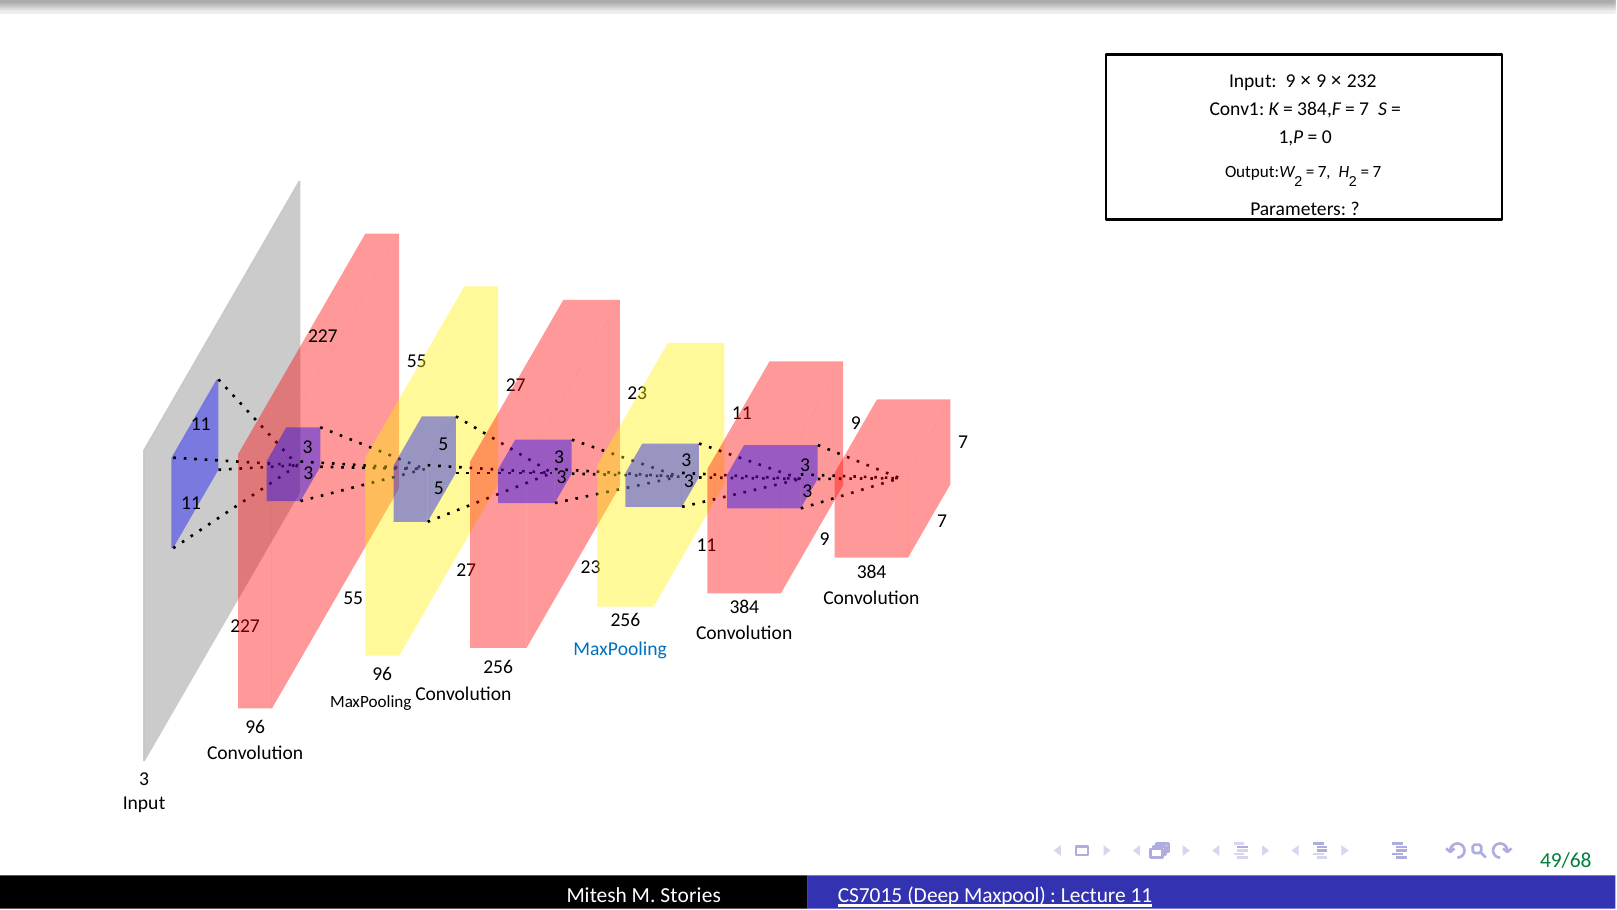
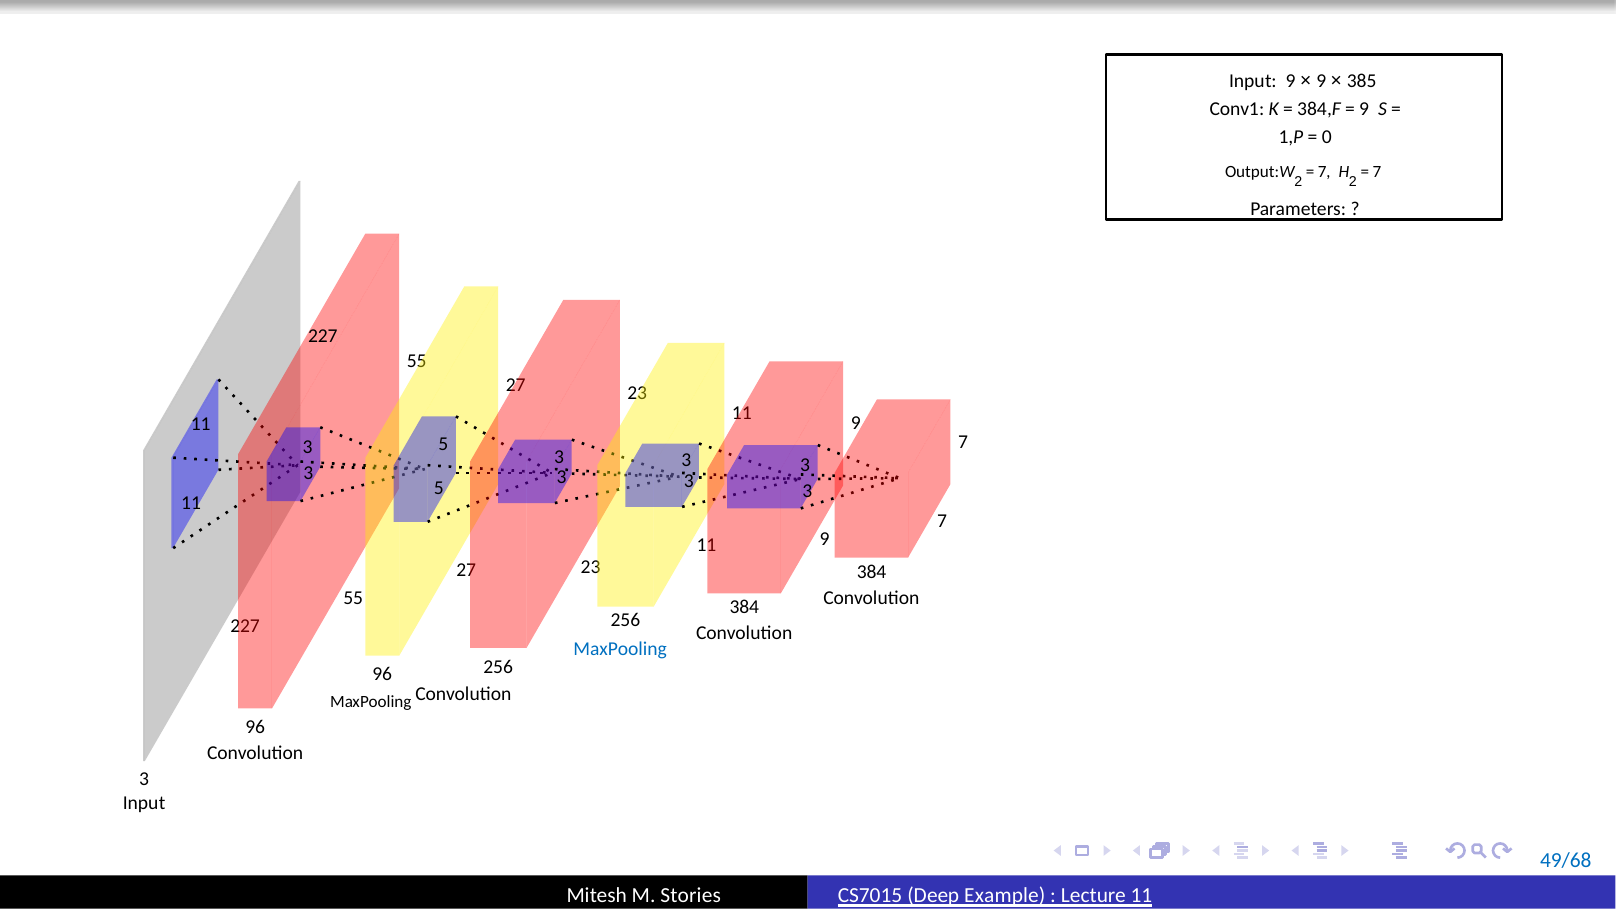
232: 232 -> 385 (1362, 81)
7: 7 -> 9 (1364, 109)
49/68 colour: green -> blue (1566, 860)
Maxpool: Maxpool -> Example (1005, 896)
